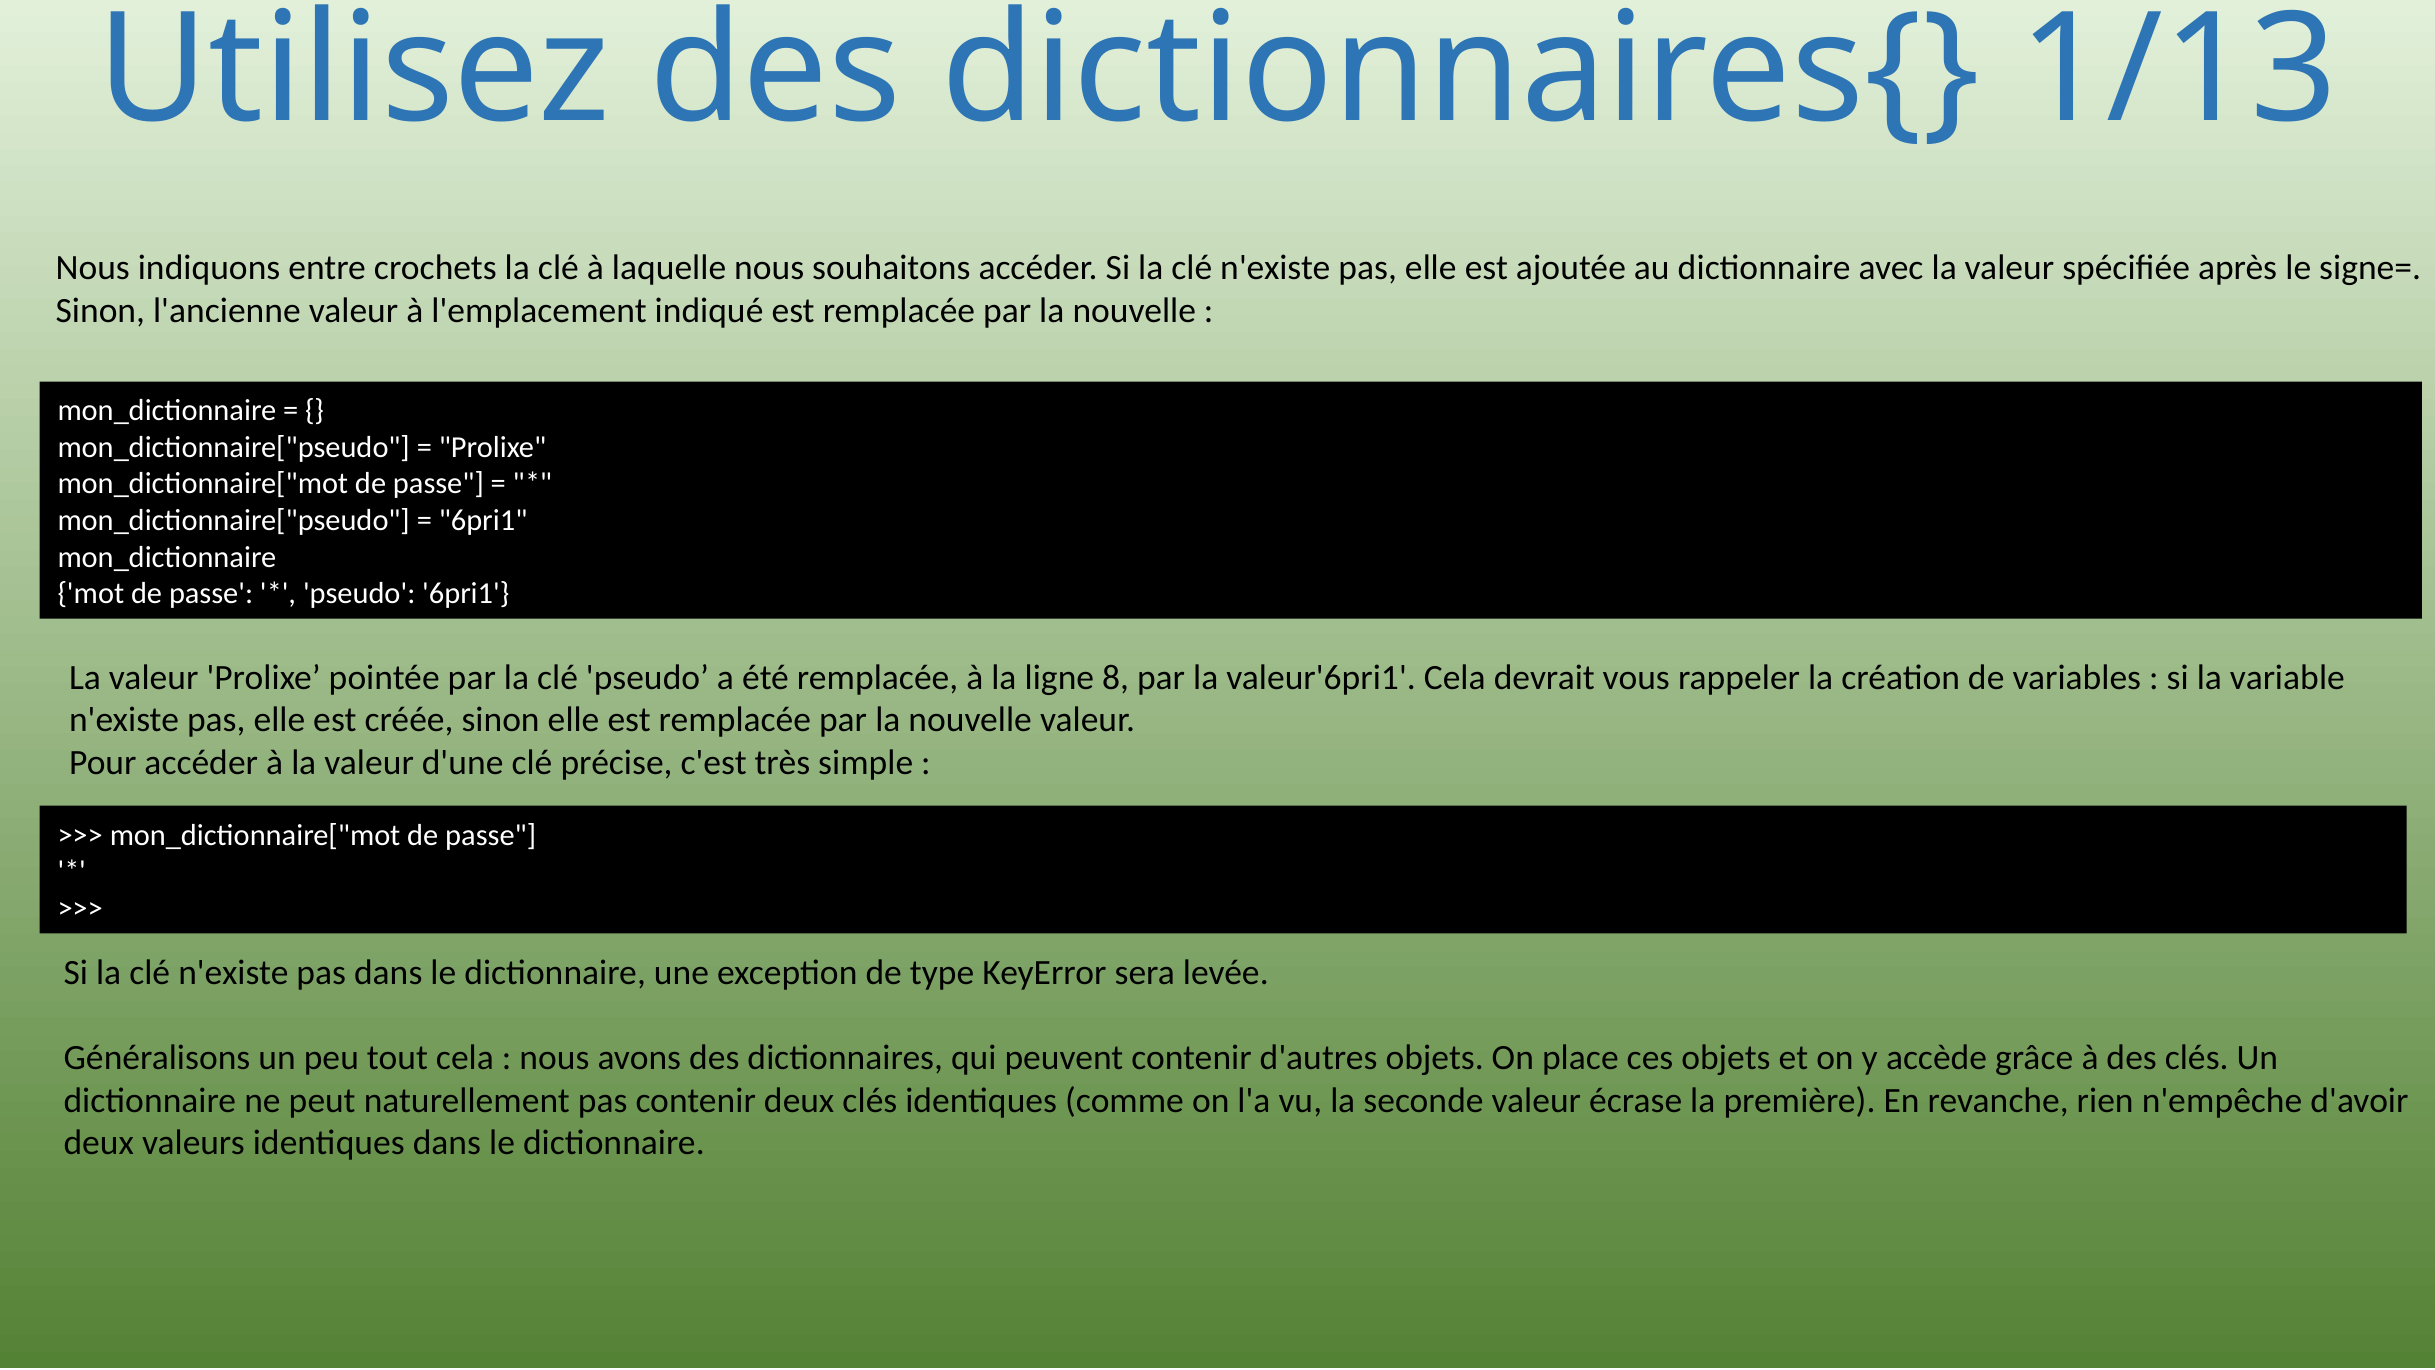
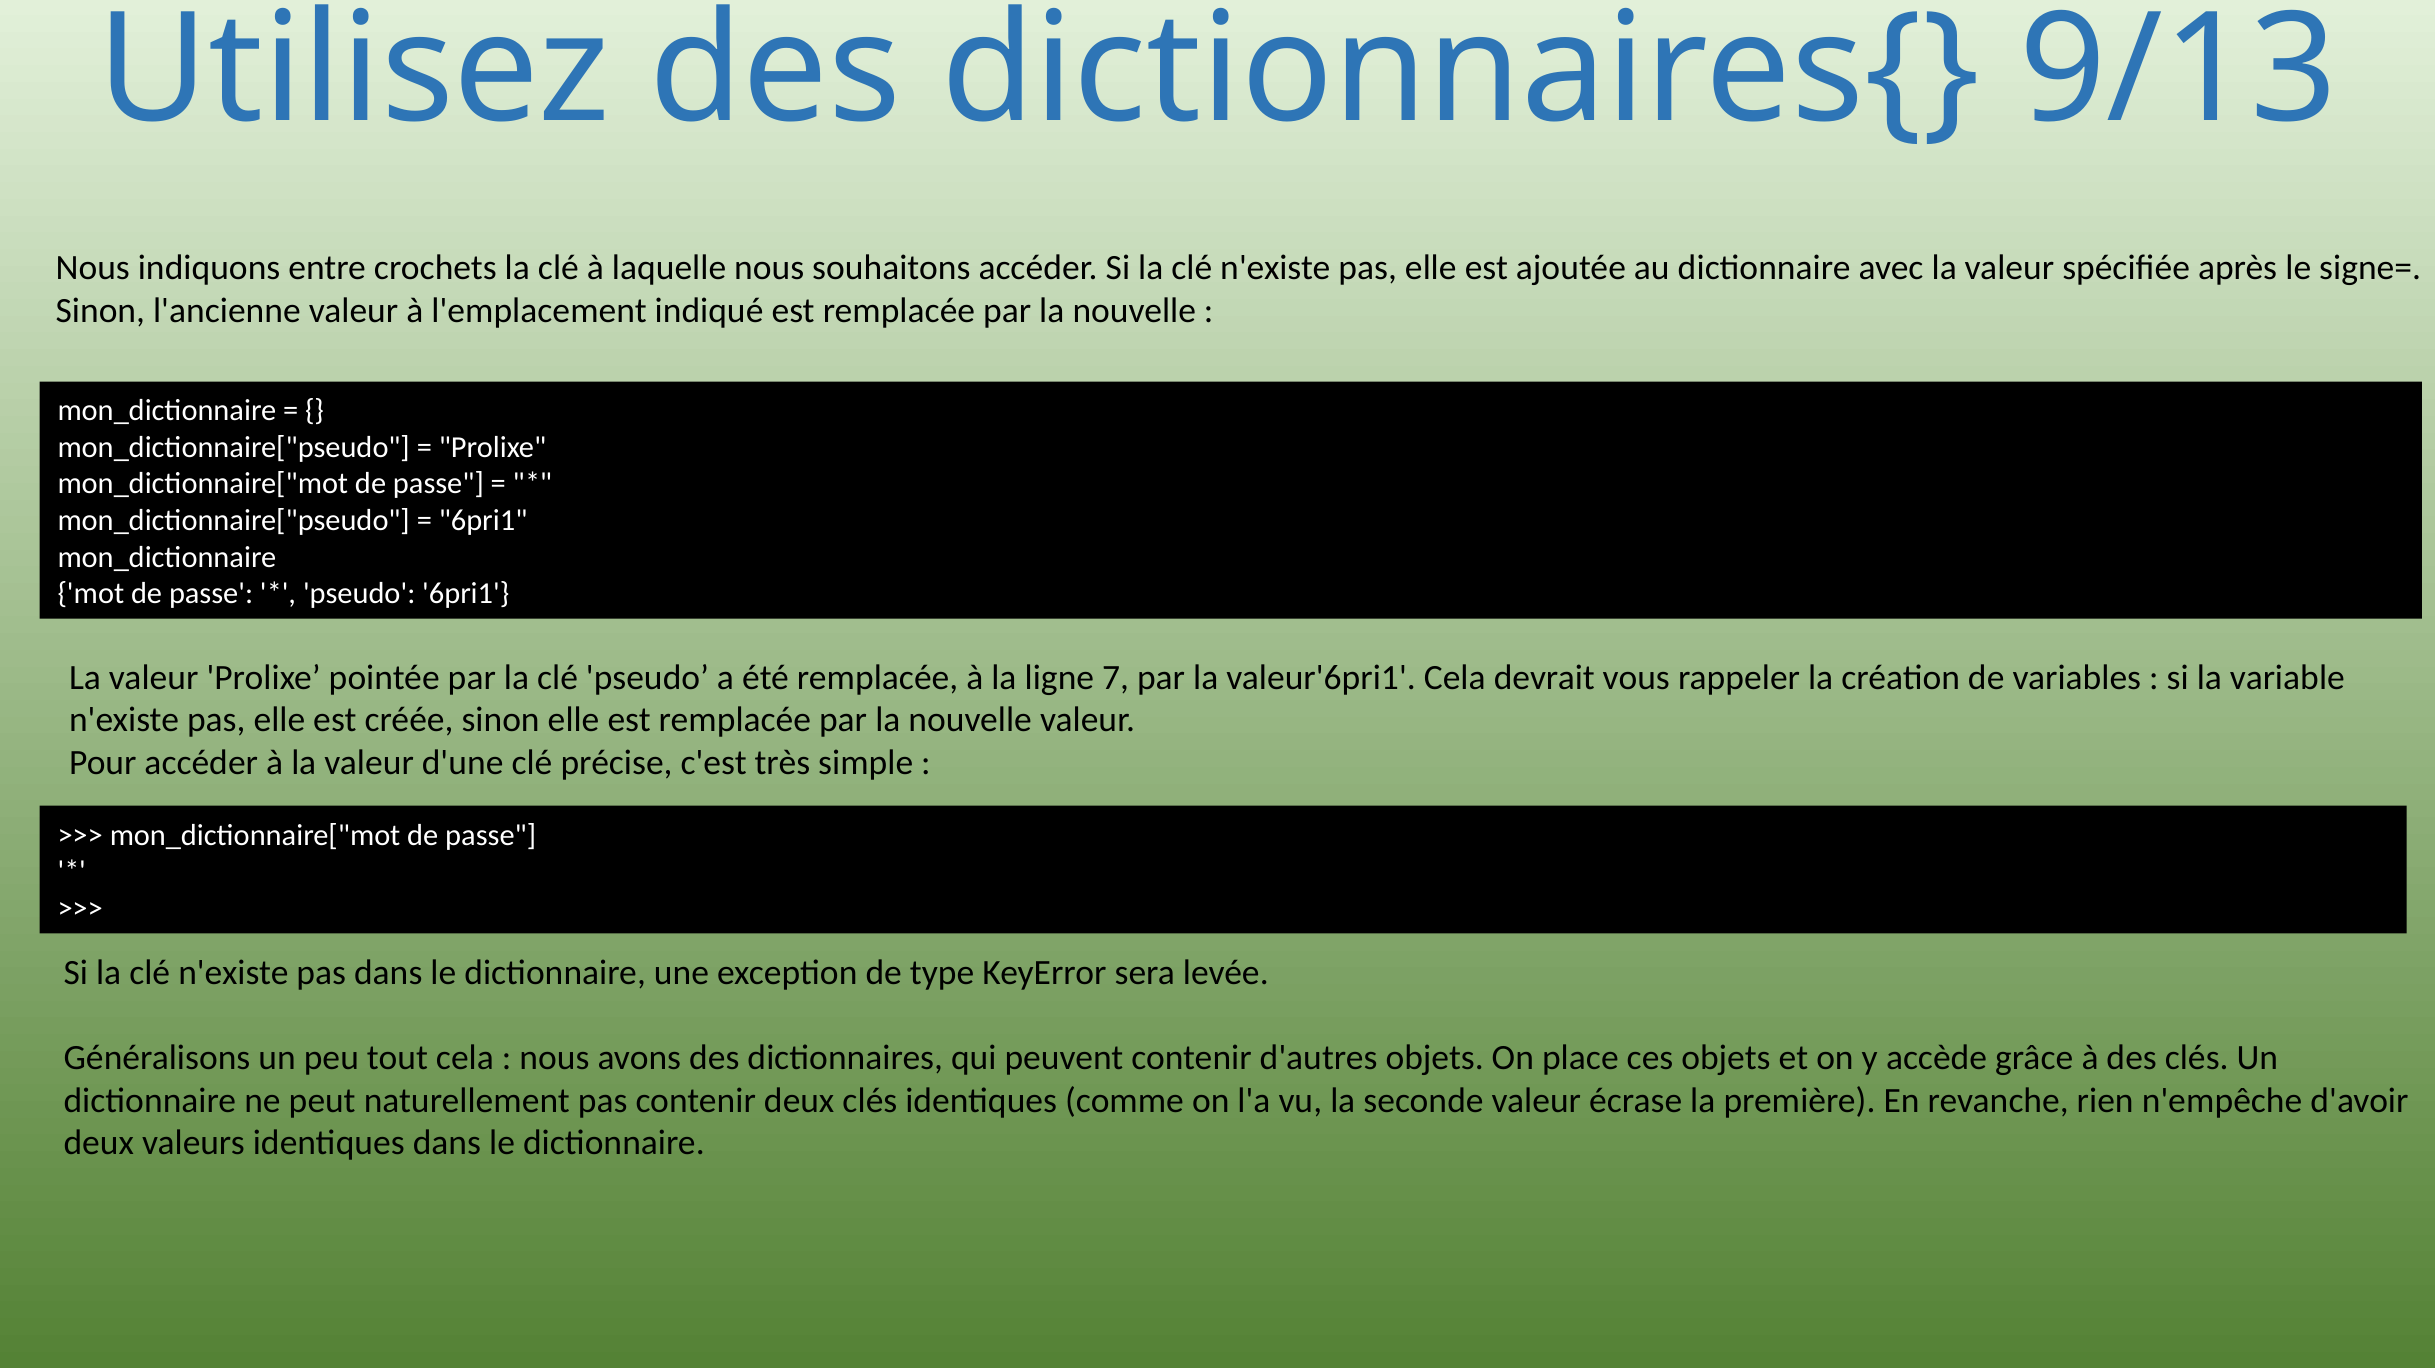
1/13: 1/13 -> 9/13 (2179, 70)
8: 8 -> 7 (1116, 677)
